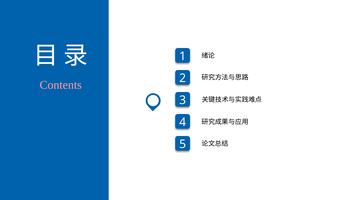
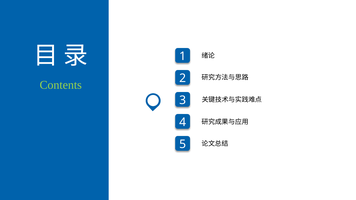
Contents colour: pink -> light green (61, 85)
